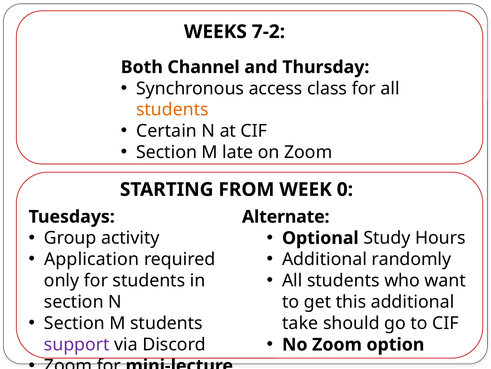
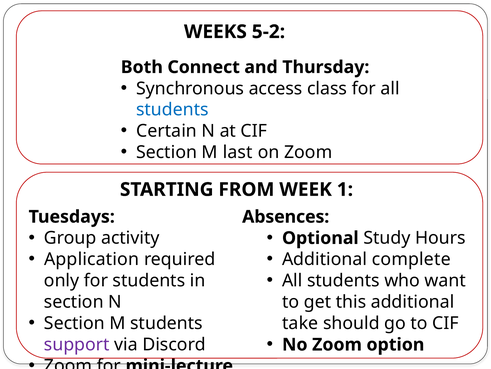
7-2: 7-2 -> 5-2 (268, 32)
Channel: Channel -> Connect (204, 67)
students colour: orange -> blue (172, 110)
late: late -> last (238, 152)
0: 0 -> 1 (345, 189)
Alternate: Alternate -> Absences (286, 216)
randomly: randomly -> complete (411, 259)
